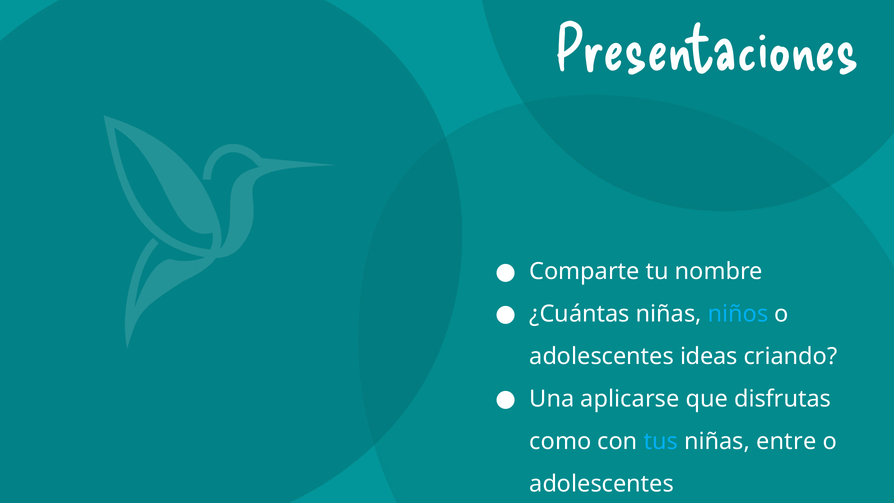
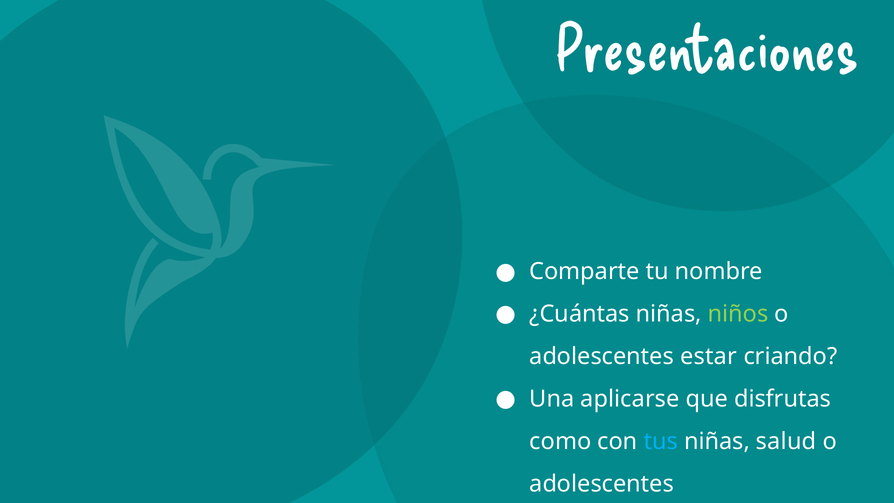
niños colour: light blue -> light green (738, 314)
ideas: ideas -> estar (709, 356)
entre: entre -> salud (786, 441)
